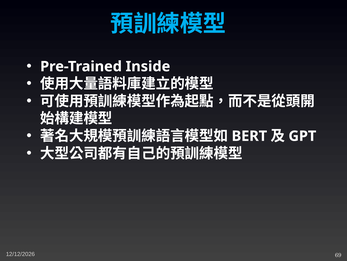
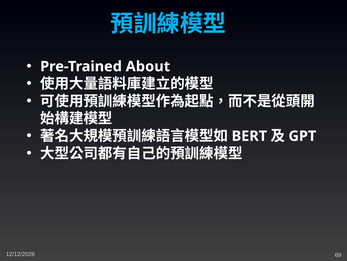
Inside: Inside -> About (148, 66)
